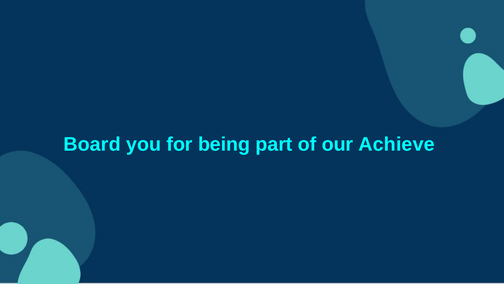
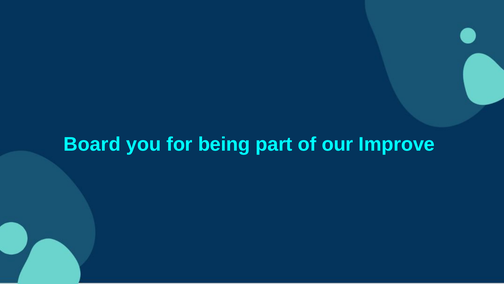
Achieve: Achieve -> Improve (397, 144)
